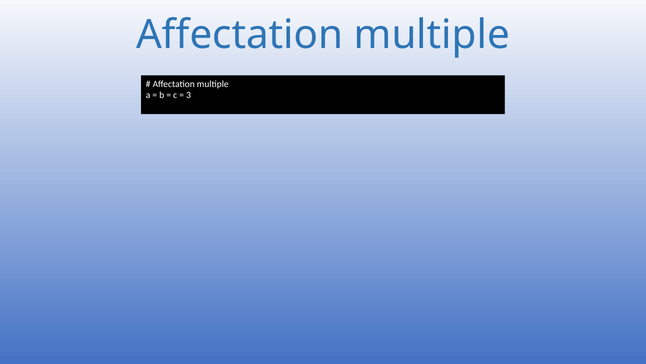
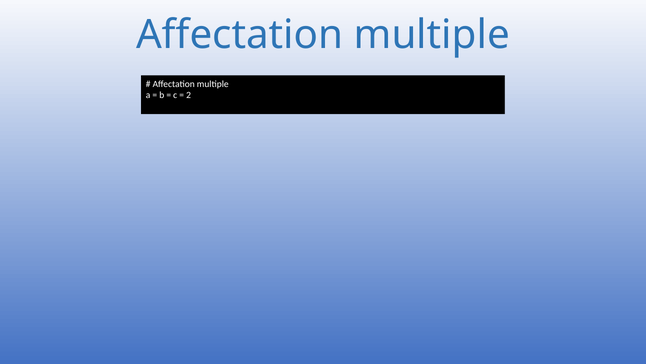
3: 3 -> 2 (189, 95)
